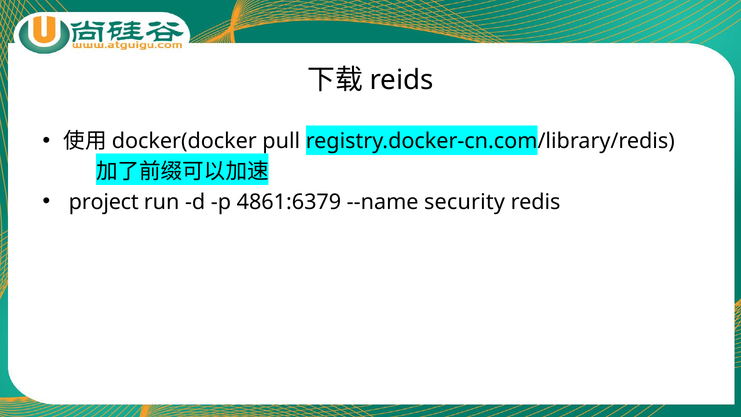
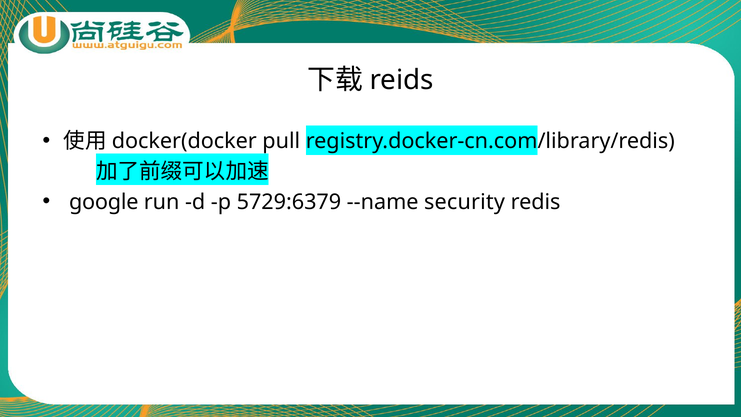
project: project -> google (104, 202)
4861:6379: 4861:6379 -> 5729:6379 (289, 202)
